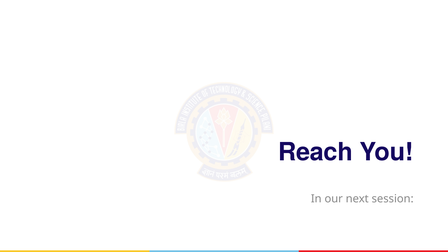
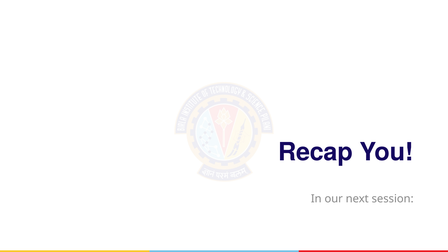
Reach: Reach -> Recap (315, 152)
